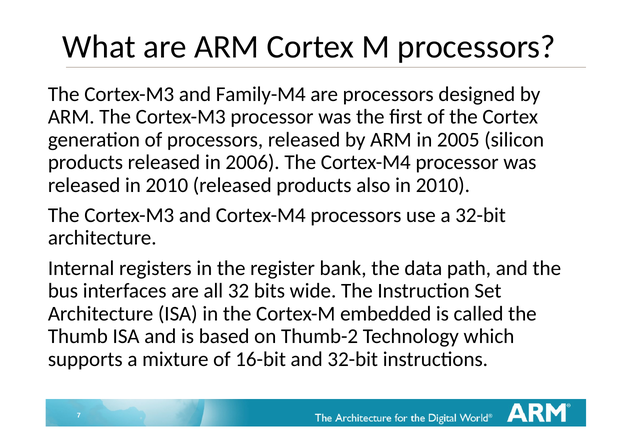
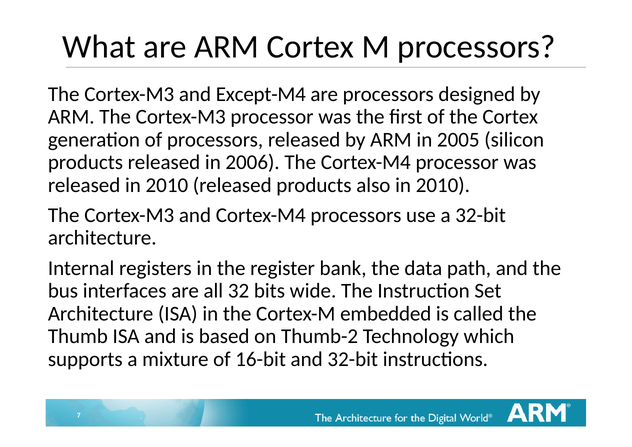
Family-M4: Family-M4 -> Except-M4 (261, 94)
